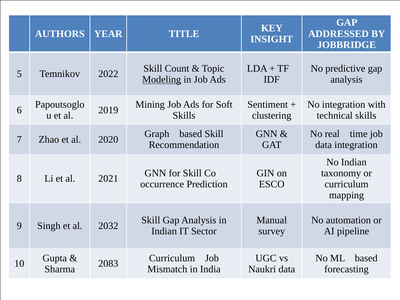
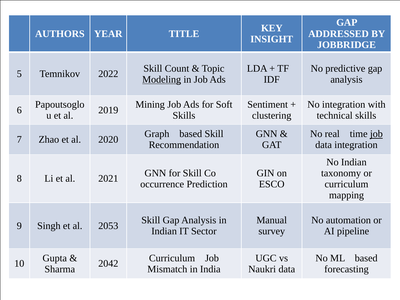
job underline: none -> present (376, 134)
2032: 2032 -> 2053 (108, 226)
2083: 2083 -> 2042 (108, 264)
